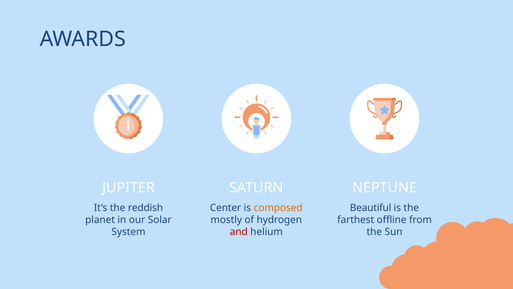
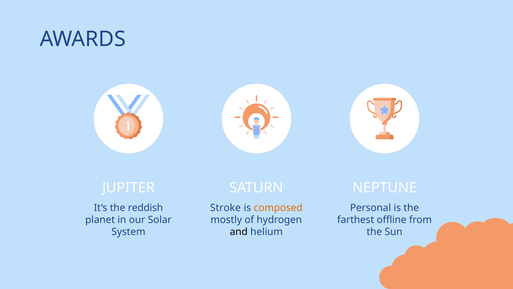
Center: Center -> Stroke (225, 208)
Beautiful: Beautiful -> Personal (371, 208)
and colour: red -> black (239, 232)
